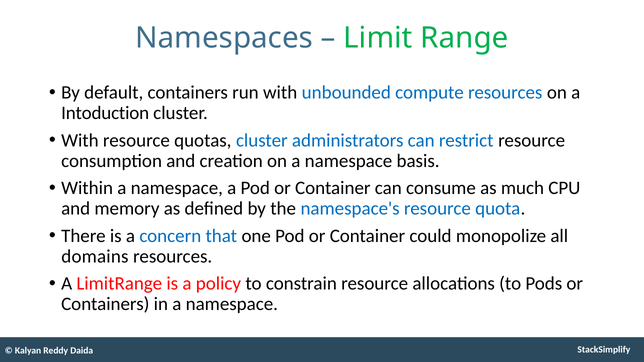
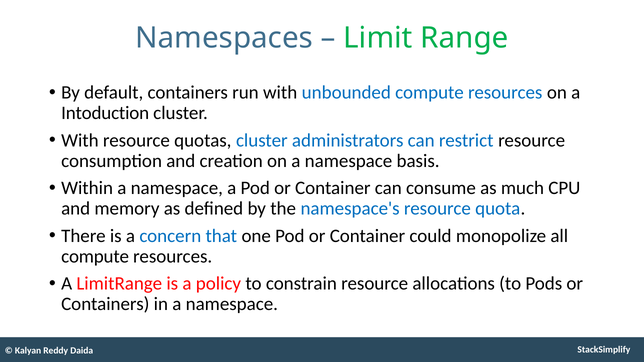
domains: domains -> compute (95, 256)
